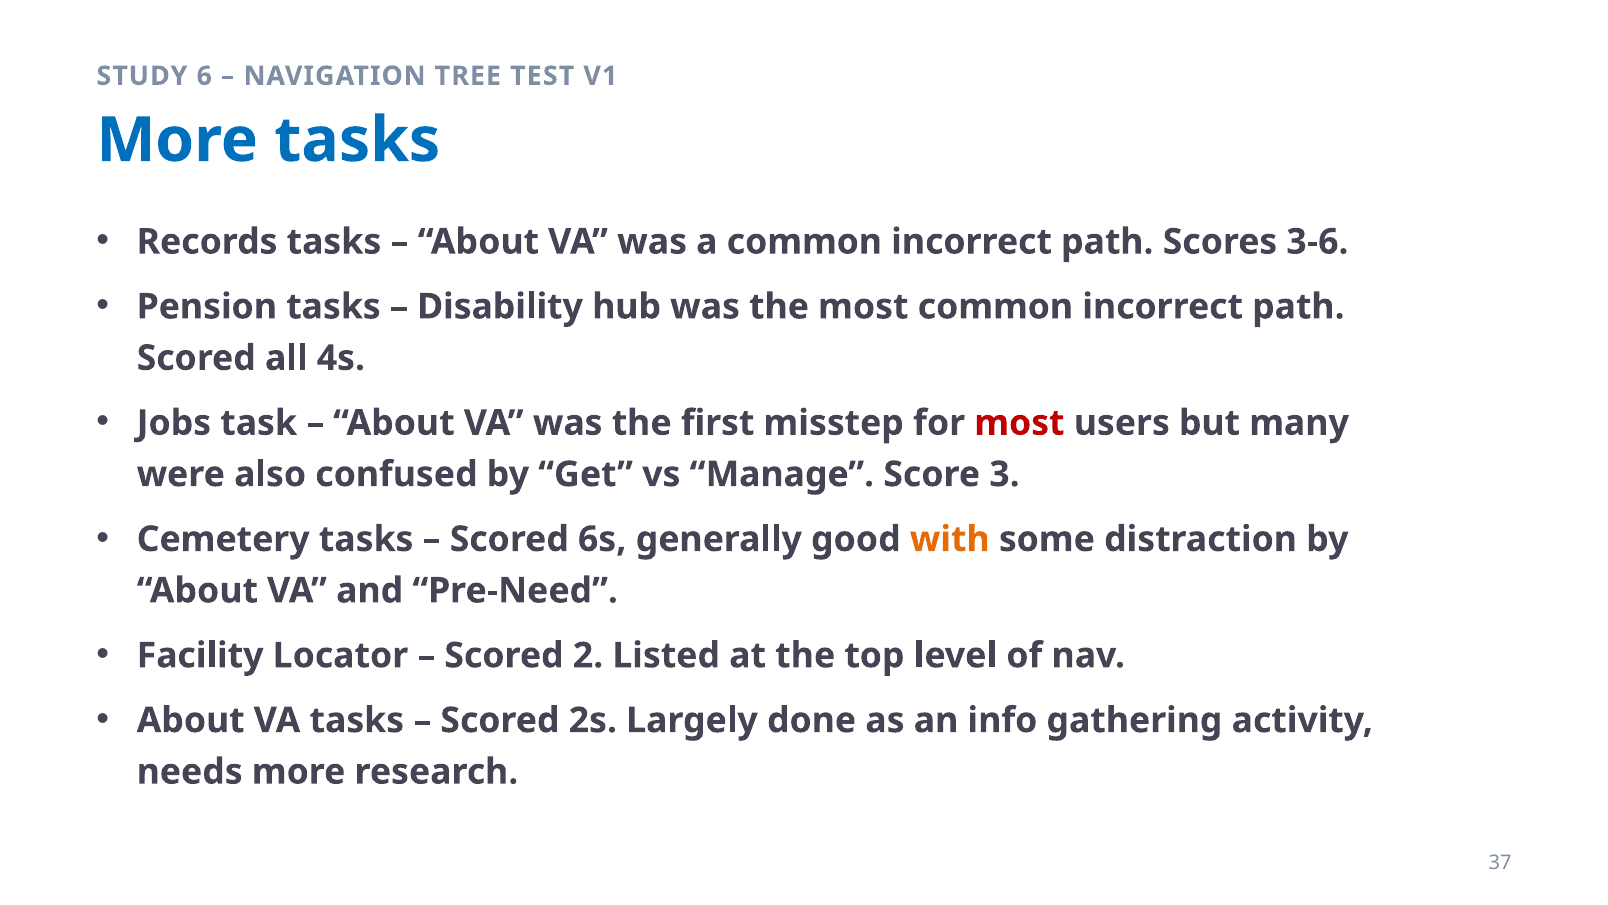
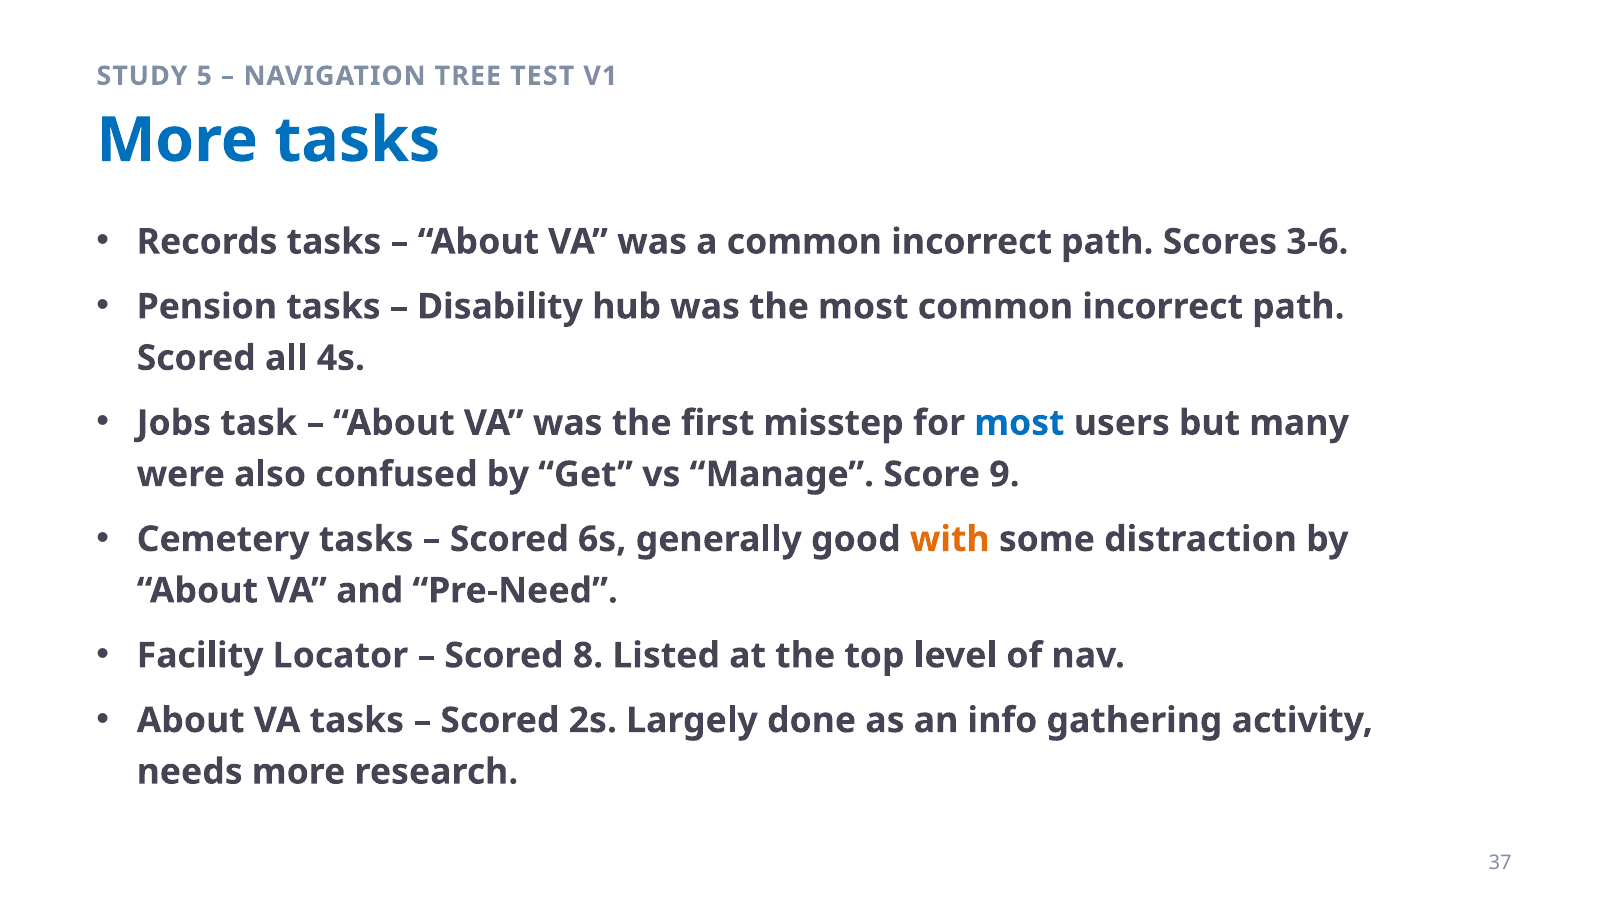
6: 6 -> 5 (204, 76)
most colour: red -> blue (1019, 423)
3: 3 -> 9 (1004, 474)
2: 2 -> 8 (588, 655)
